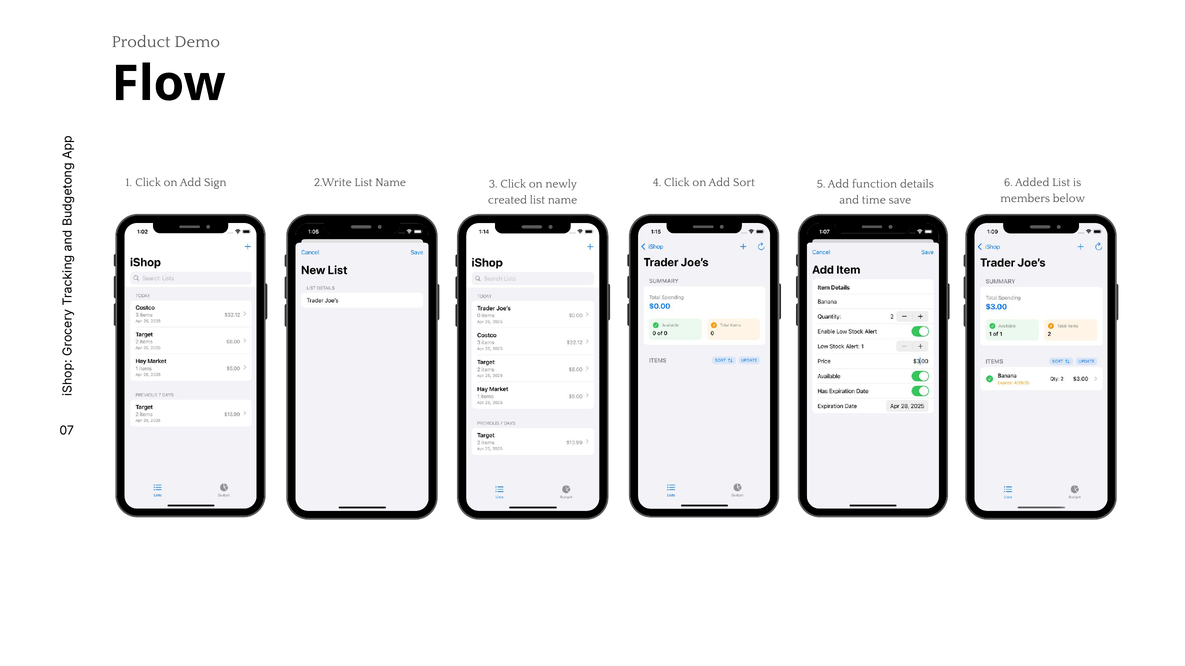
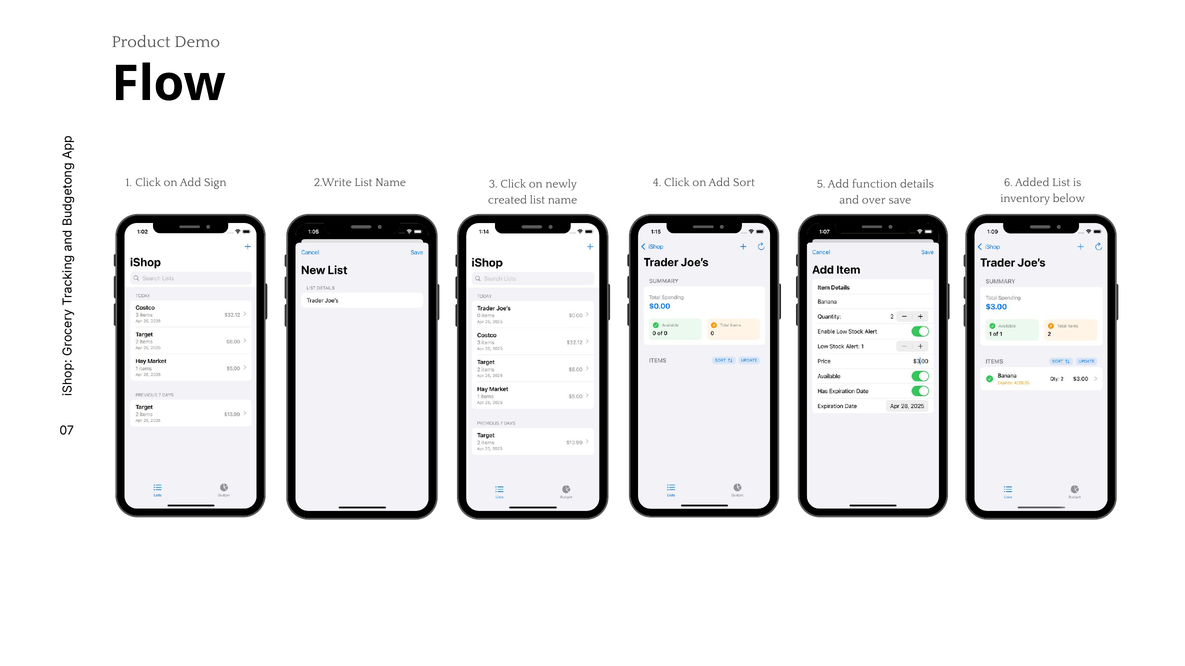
members: members -> inventory (1025, 199)
time: time -> over (874, 200)
